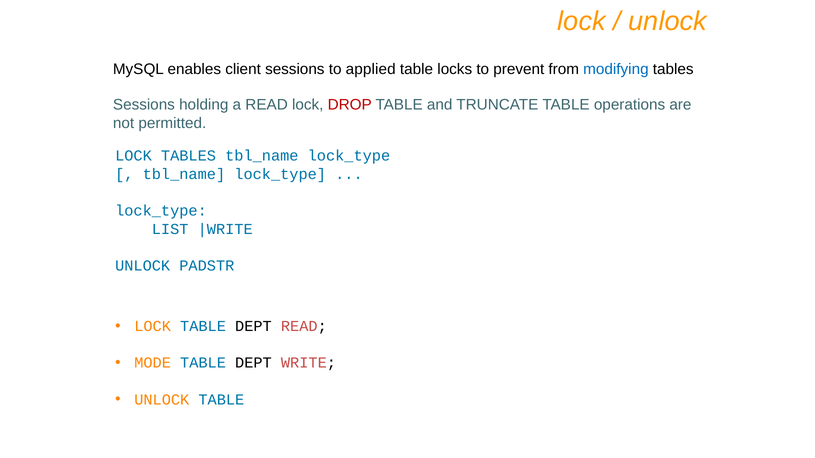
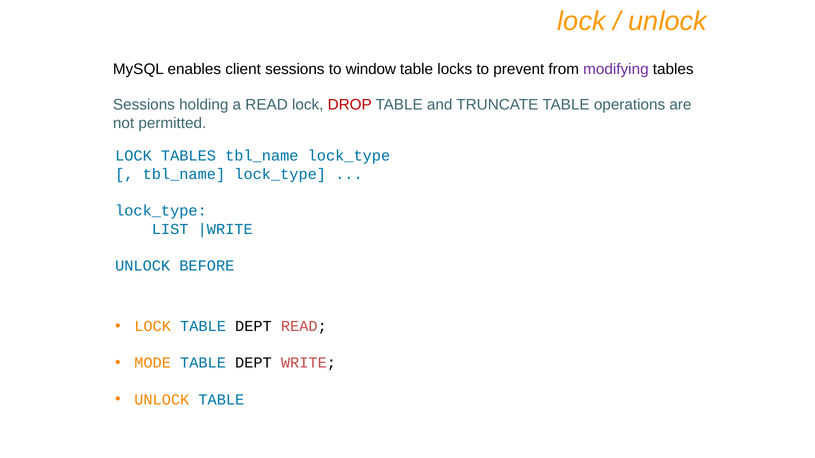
applied: applied -> window (371, 69)
modifying colour: blue -> purple (616, 69)
PADSTR: PADSTR -> BEFORE (207, 266)
